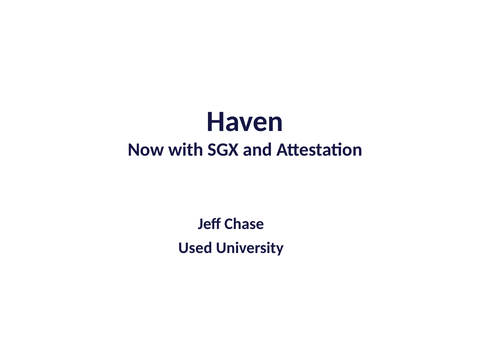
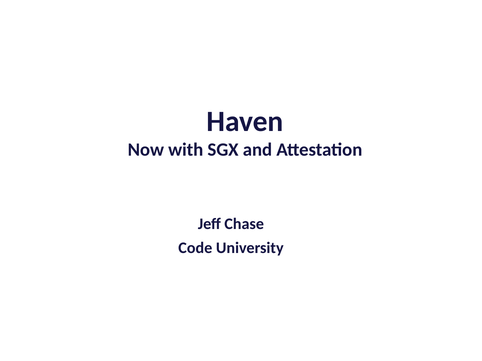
Used: Used -> Code (195, 248)
